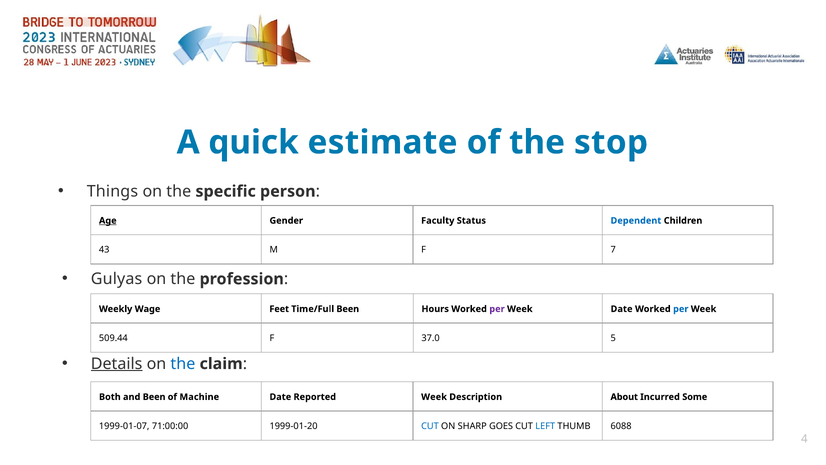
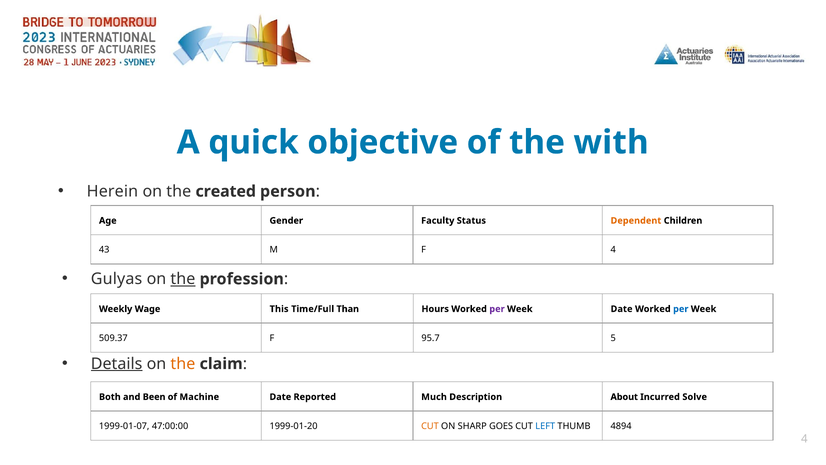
estimate: estimate -> objective (383, 142)
stop: stop -> with (611, 142)
Things: Things -> Herein (112, 191)
specific: specific -> created (226, 191)
Age underline: present -> none (108, 220)
Dependent colour: blue -> orange (636, 220)
F 7: 7 -> 4 (613, 250)
the underline: none -> present (183, 279)
Feet: Feet -> This (279, 309)
Time/Full Been: Been -> Than (348, 309)
509.44: 509.44 -> 509.37 (113, 338)
37.0: 37.0 -> 95.7 (431, 338)
the colour: blue -> orange (183, 364)
Reported Week: Week -> Much (434, 397)
Some: Some -> Solve (695, 397)
71:00:00: 71:00:00 -> 47:00:00 (170, 426)
CUT colour: blue -> orange (430, 426)
6088: 6088 -> 4894 (621, 426)
